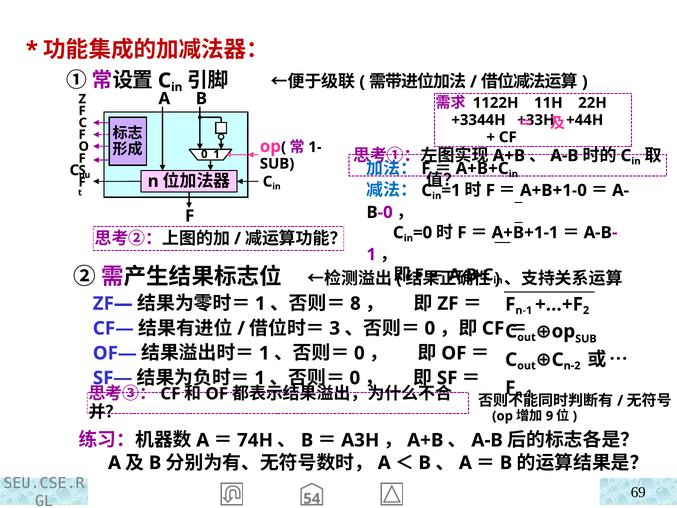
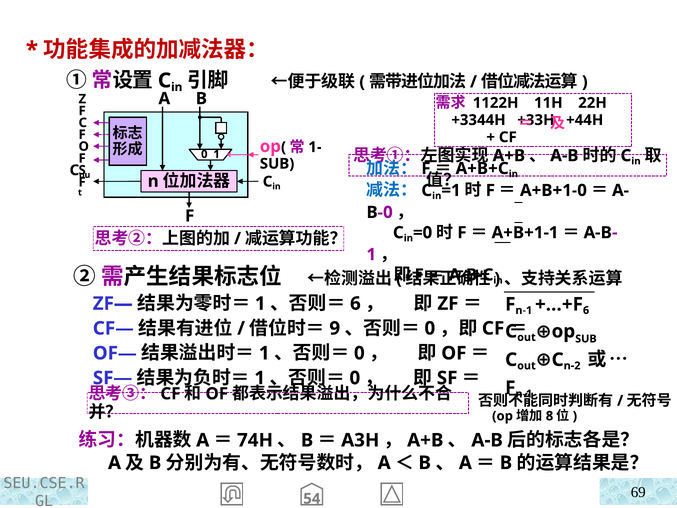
8: 8 -> 6 (355, 303)
2: 2 -> 6 (586, 310)
3: 3 -> 9 (335, 328)
9: 9 -> 8 (549, 416)
